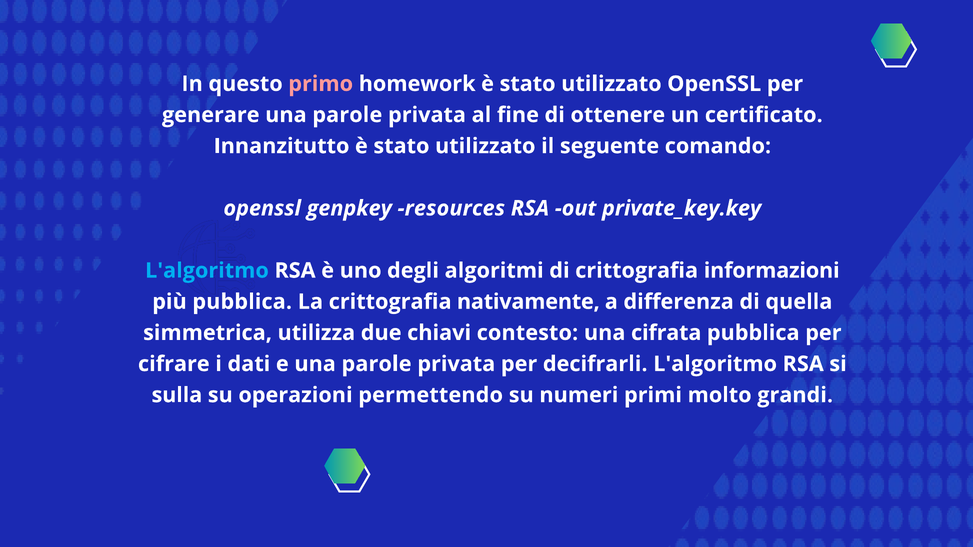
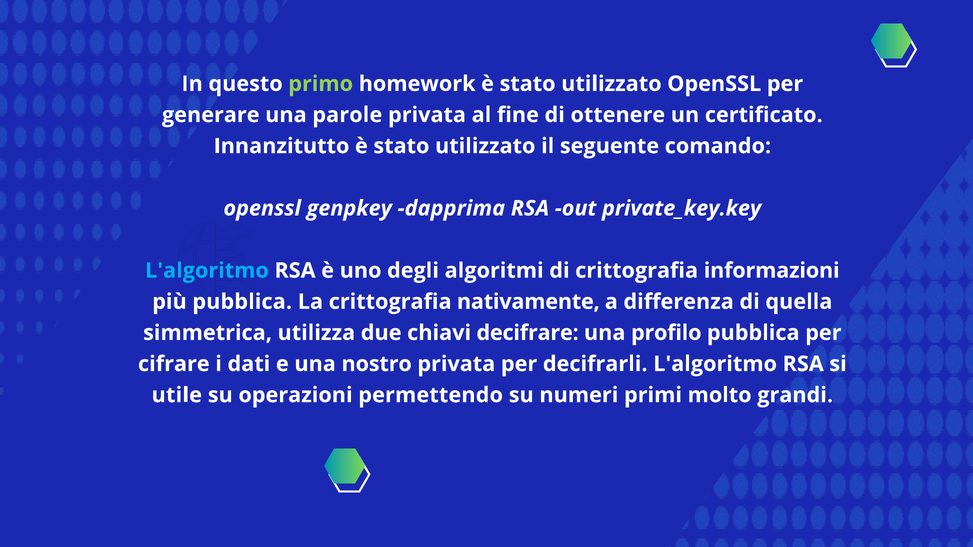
primo colour: pink -> light green (321, 84)
resources: resources -> dapprima (451, 208)
contesto: contesto -> decifrare (528, 333)
cifrata: cifrata -> profilo (666, 333)
e una parole: parole -> nostro (377, 364)
sulla: sulla -> utile (177, 395)
